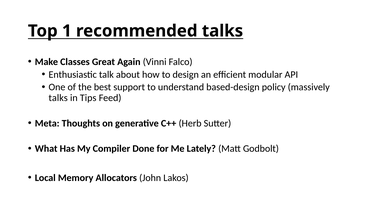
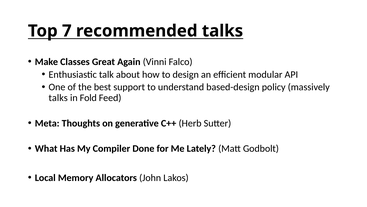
1: 1 -> 7 (67, 31)
Tips: Tips -> Fold (88, 98)
